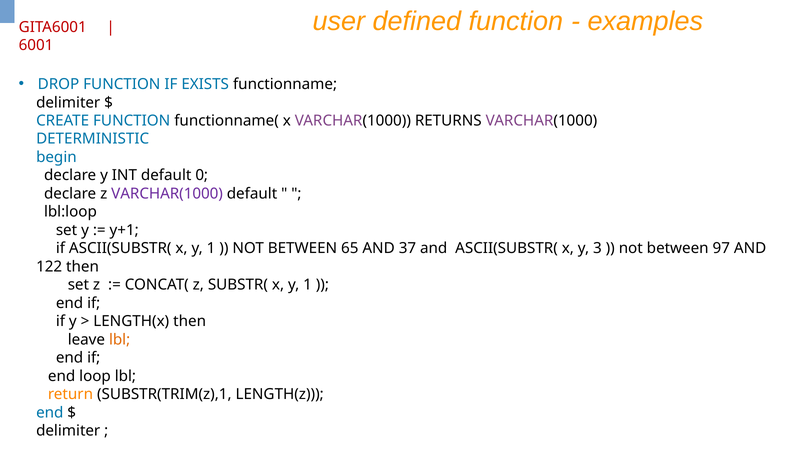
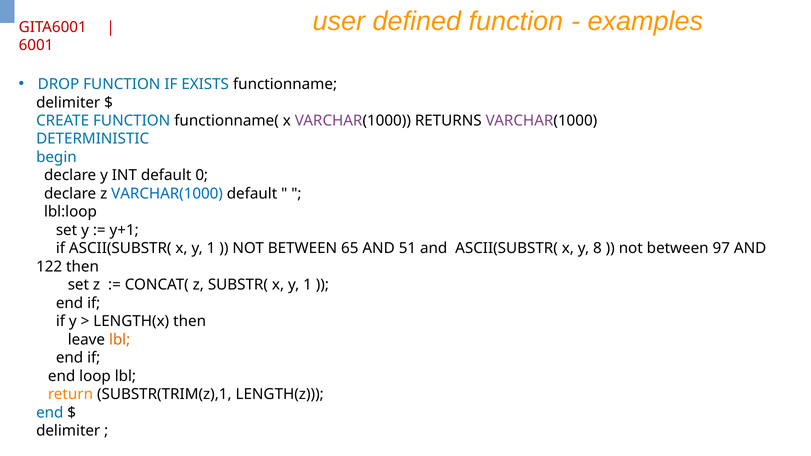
VARCHAR(1000 colour: purple -> blue (167, 194)
37: 37 -> 51 (407, 249)
3: 3 -> 8 (597, 249)
